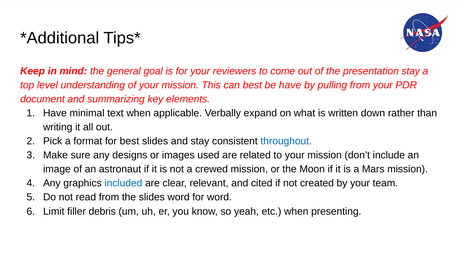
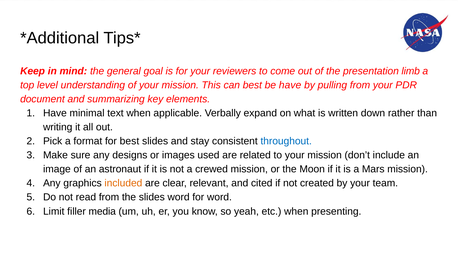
presentation stay: stay -> limb (411, 71)
included colour: blue -> orange (123, 183)
debris: debris -> media (102, 211)
